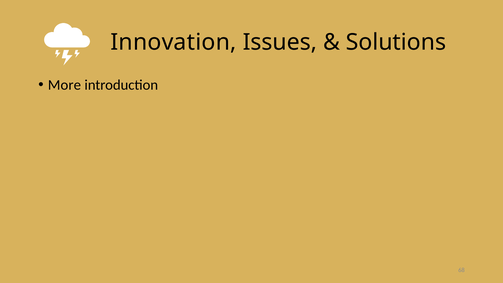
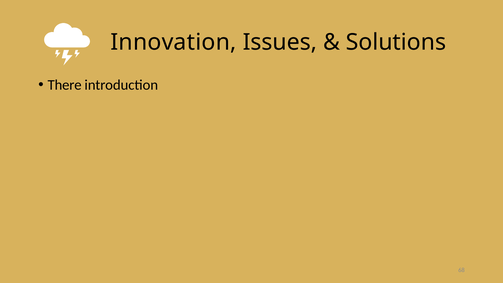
More: More -> There (65, 85)
